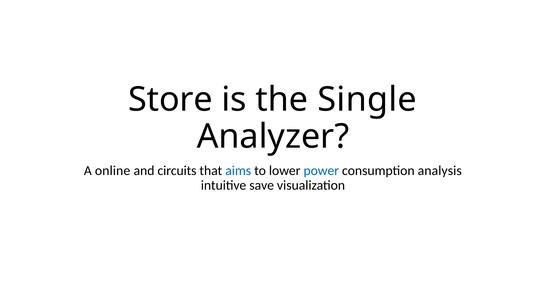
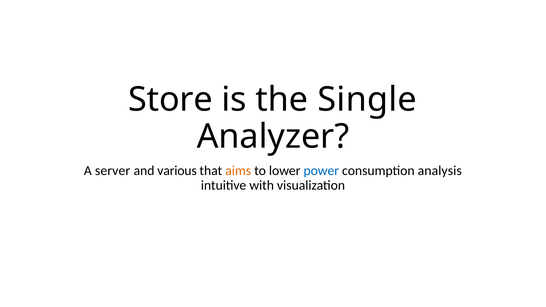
online: online -> server (113, 171)
circuits: circuits -> various (177, 171)
aims colour: blue -> orange (238, 171)
save: save -> with (262, 185)
